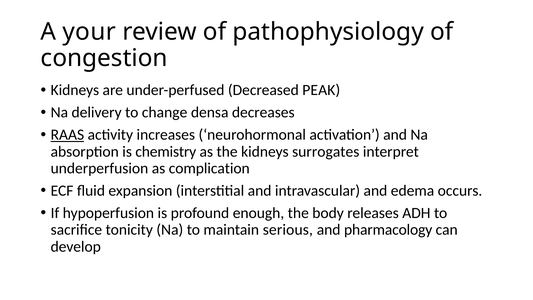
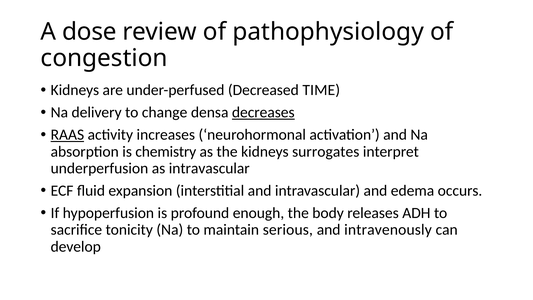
your: your -> dose (89, 32)
PEAK: PEAK -> TIME (321, 90)
decreases underline: none -> present (263, 112)
as complication: complication -> intravascular (209, 168)
pharmacology: pharmacology -> intravenously (388, 230)
